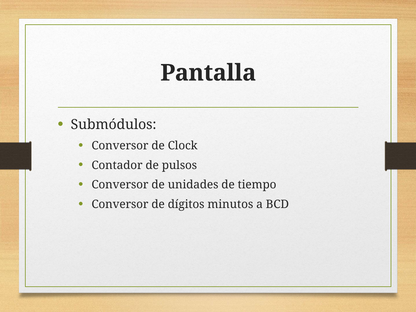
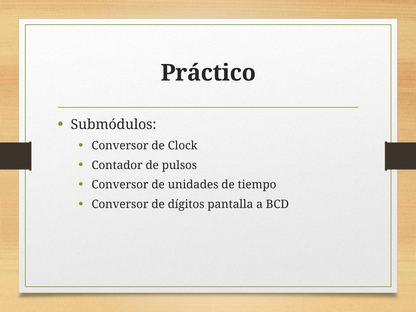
Pantalla: Pantalla -> Práctico (208, 73)
minutos: minutos -> pantalla (230, 204)
